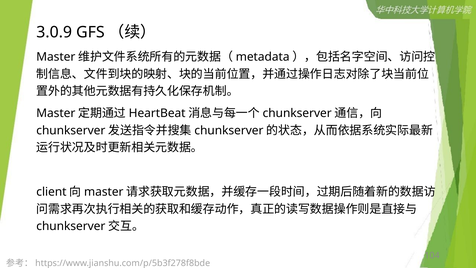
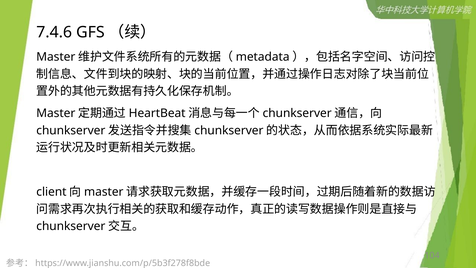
3.0.9: 3.0.9 -> 7.4.6 (54, 32)
